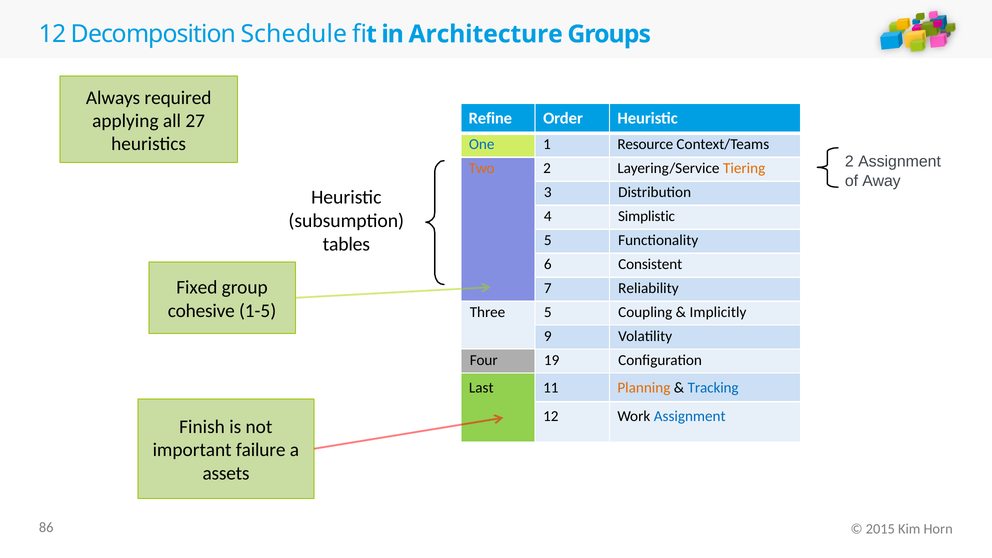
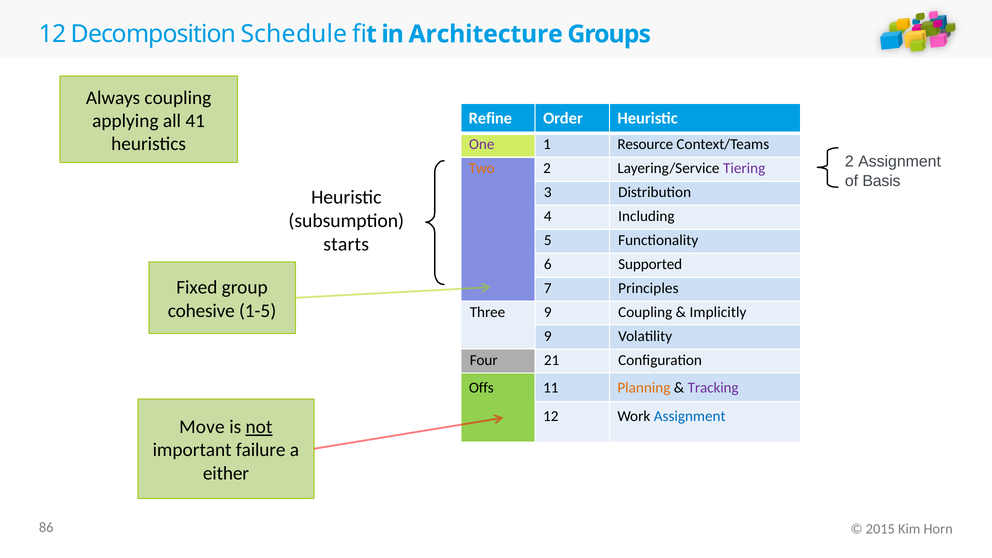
Always required: required -> coupling (178, 98)
27: 27 -> 41 (195, 121)
One colour: blue -> purple (482, 145)
Tiering colour: orange -> purple (744, 168)
Away: Away -> Basis (881, 181)
Simplistic: Simplistic -> Including (646, 216)
tables: tables -> starts (346, 244)
Consistent: Consistent -> Supported (650, 264)
Reliability: Reliability -> Principles (648, 288)
Three 5: 5 -> 9 (548, 312)
19: 19 -> 21 (552, 360)
Last: Last -> Offs (481, 388)
Tracking colour: blue -> purple (713, 388)
Finish: Finish -> Move (202, 427)
not underline: none -> present (259, 427)
assets: assets -> either (226, 473)
